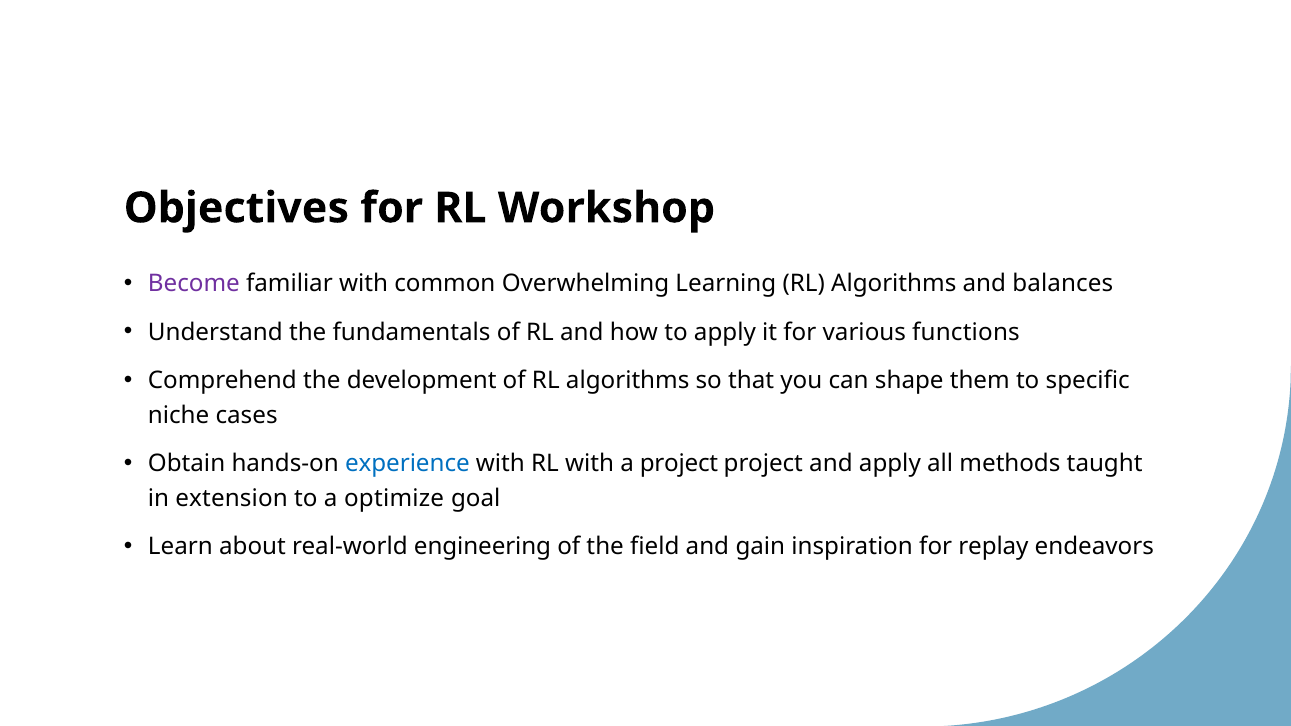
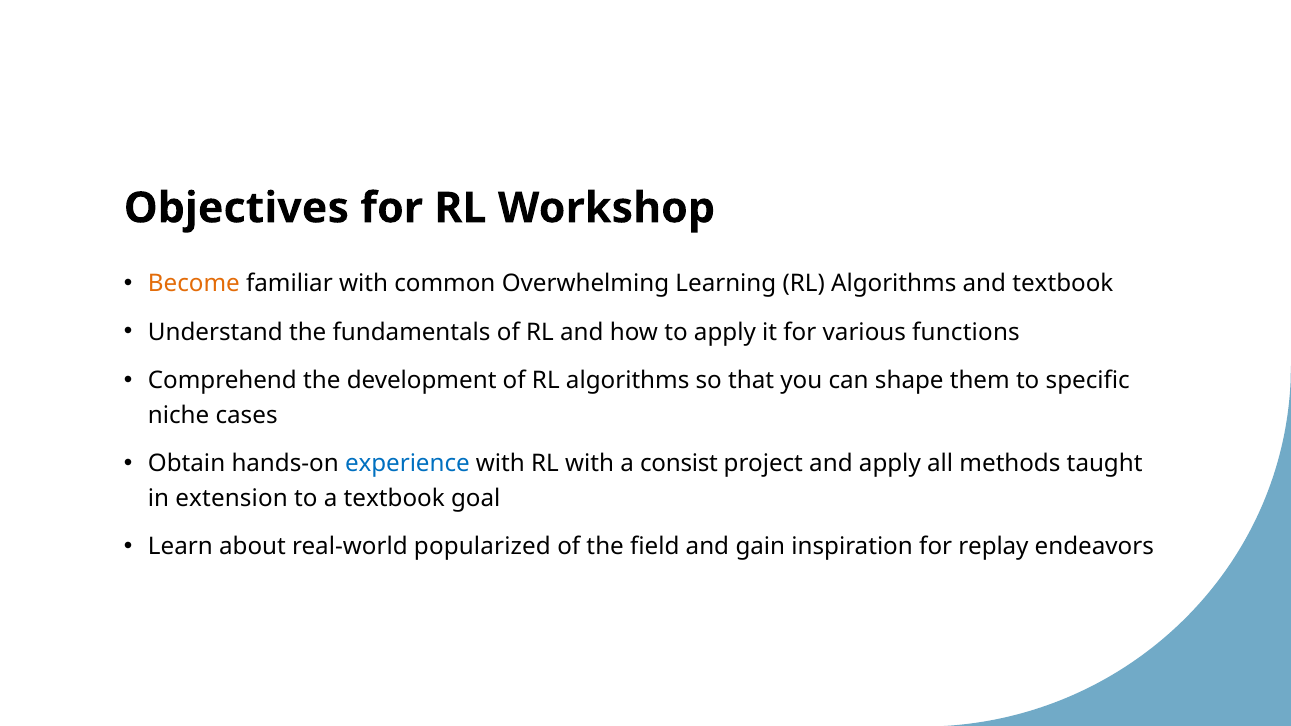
Become colour: purple -> orange (194, 284)
and balances: balances -> textbook (1063, 284)
a project: project -> consist (679, 464)
a optimize: optimize -> textbook (394, 498)
engineering: engineering -> popularized (482, 547)
